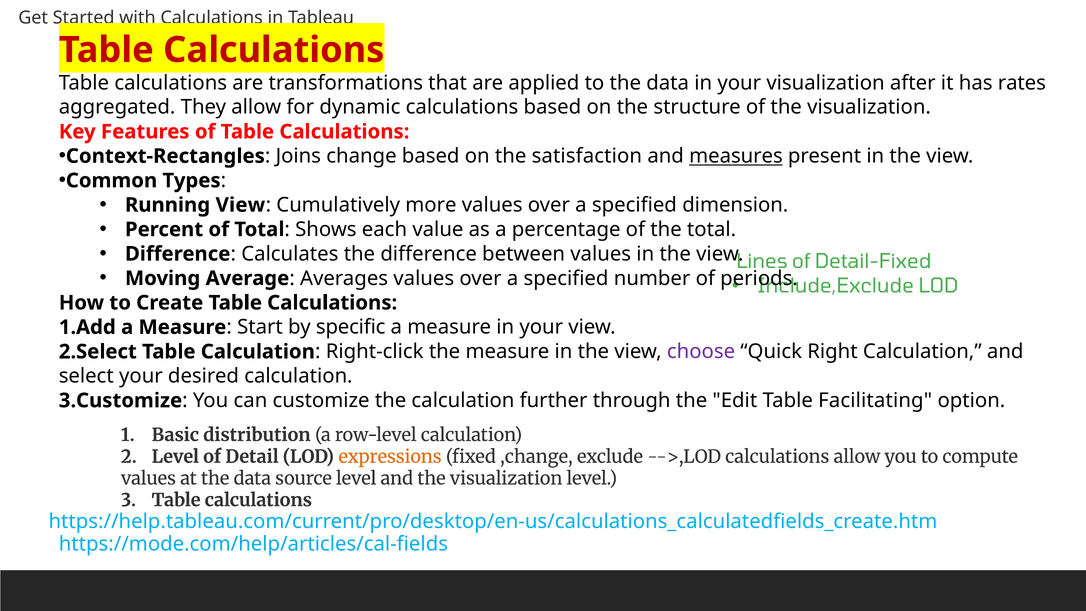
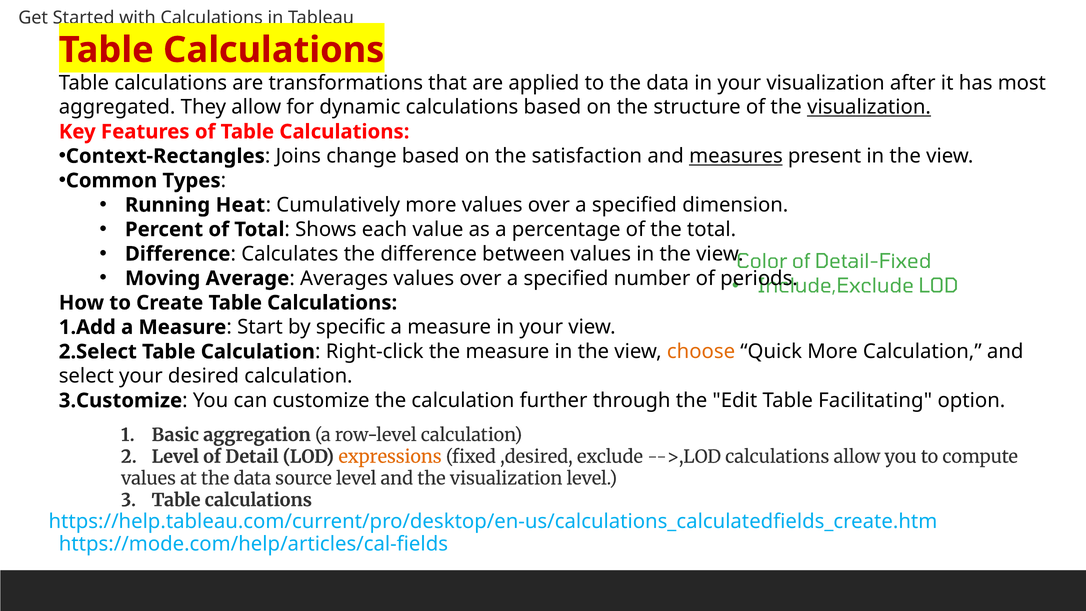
rates: rates -> most (1022, 83)
visualization underline: none -> present (869, 107)
Running View: View -> Heat (240, 205)
Lines: Lines -> Color (762, 262)
choose colour: purple -> orange (701, 352)
Quick Right: Right -> More (833, 352)
distribution: distribution -> aggregation (257, 435)
,change: ,change -> ,desired (536, 457)
